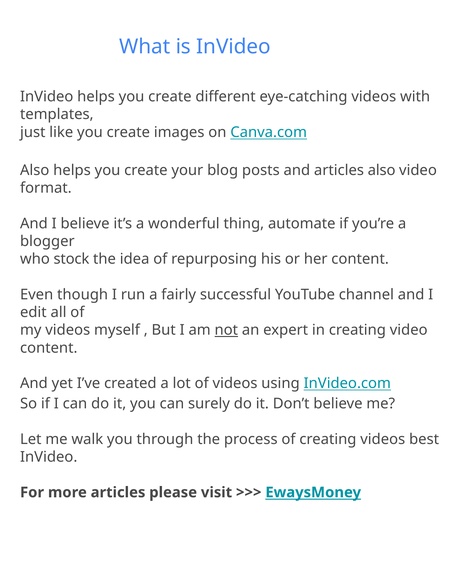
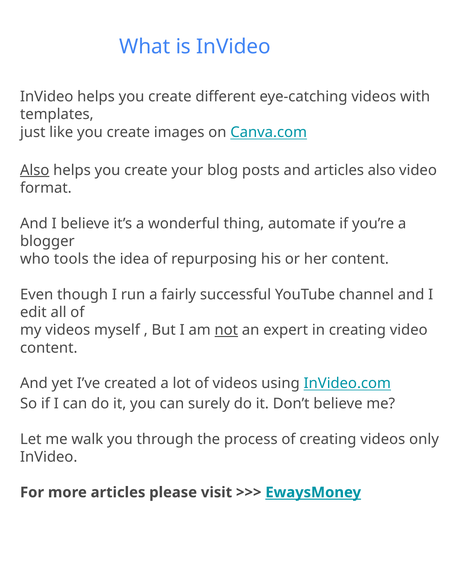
Also underline: none -> present (35, 170)
stock: stock -> tools (71, 259)
best: best -> only (424, 439)
